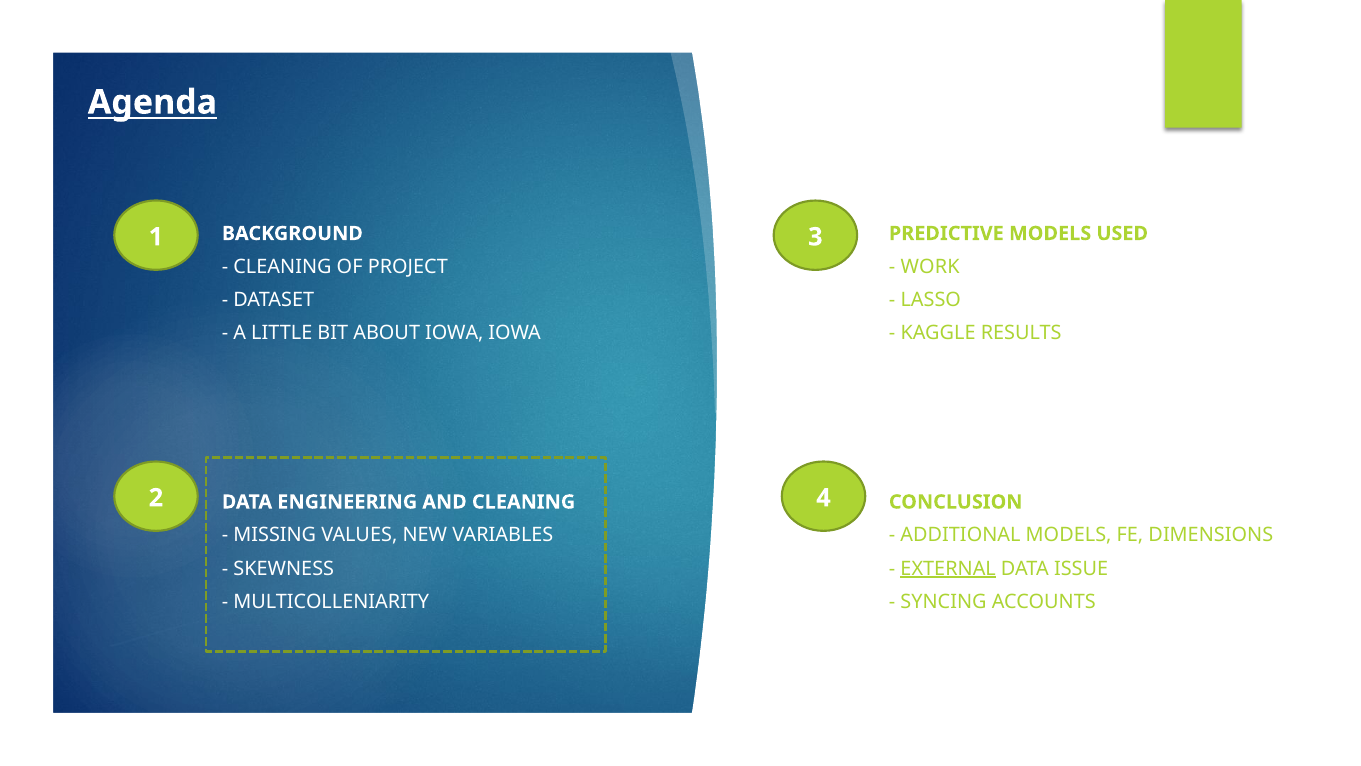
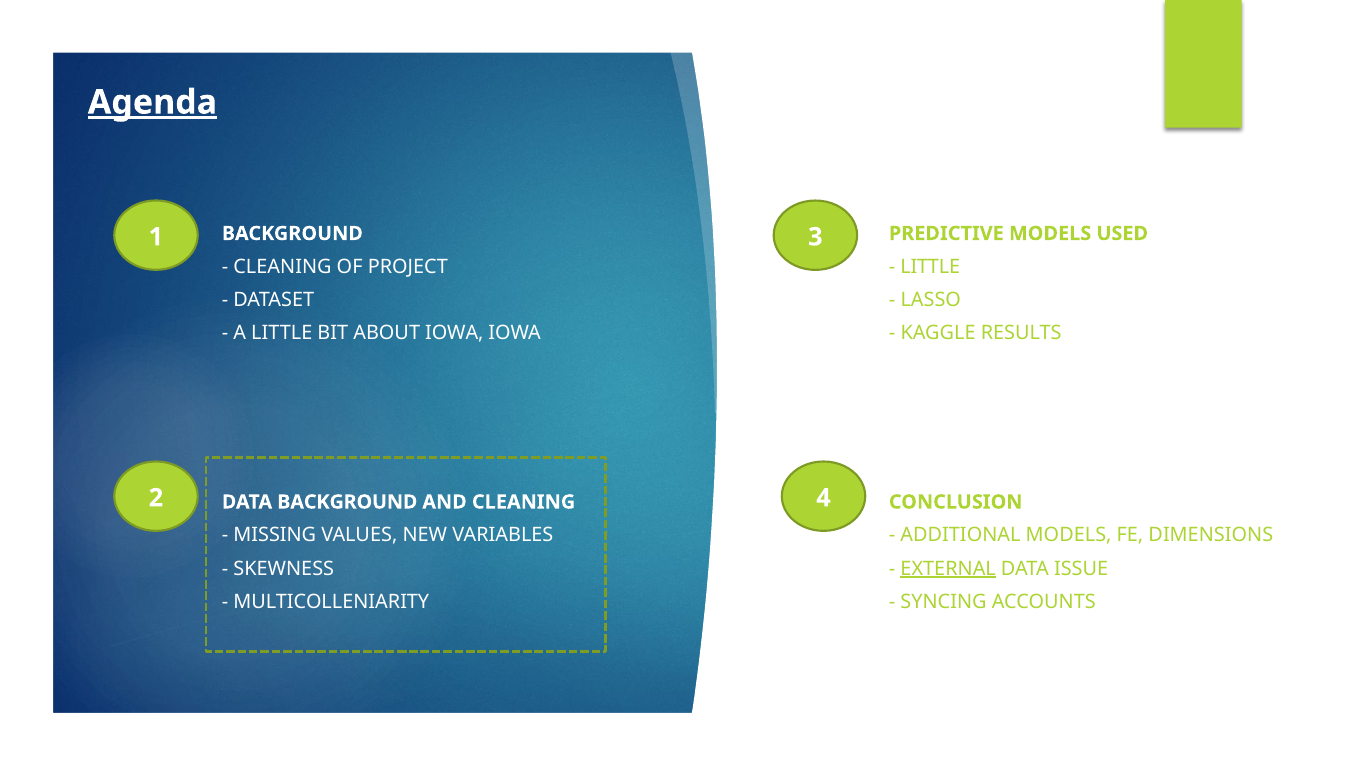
Agenda underline: none -> present (152, 102)
WORK: WORK -> LITTLE (930, 267)
DATA ENGINEERING: ENGINEERING -> BACKGROUND (347, 502)
